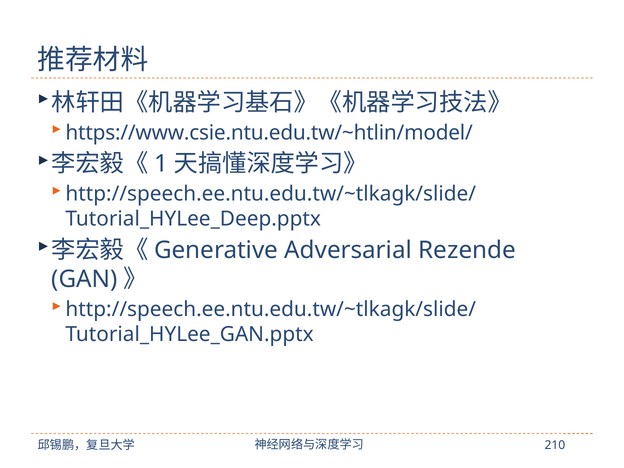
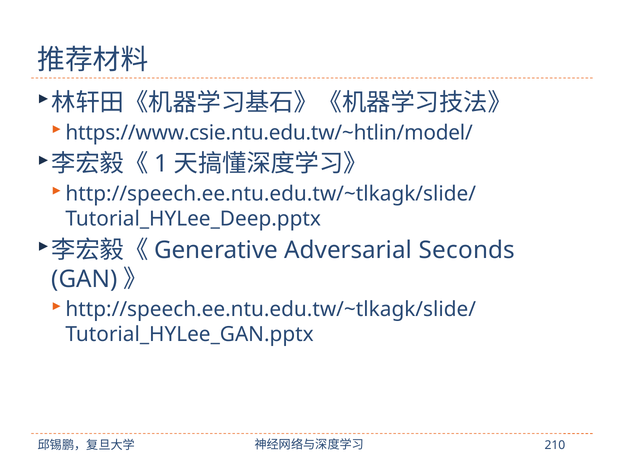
Rezende: Rezende -> Seconds (467, 250)
